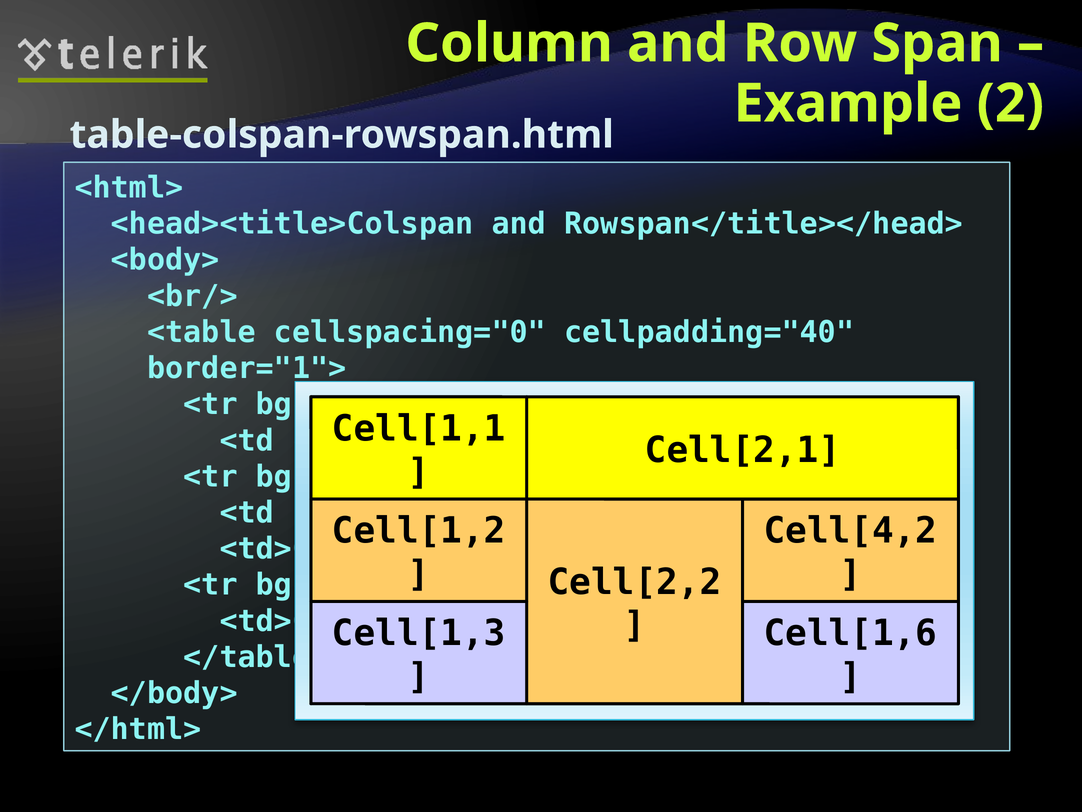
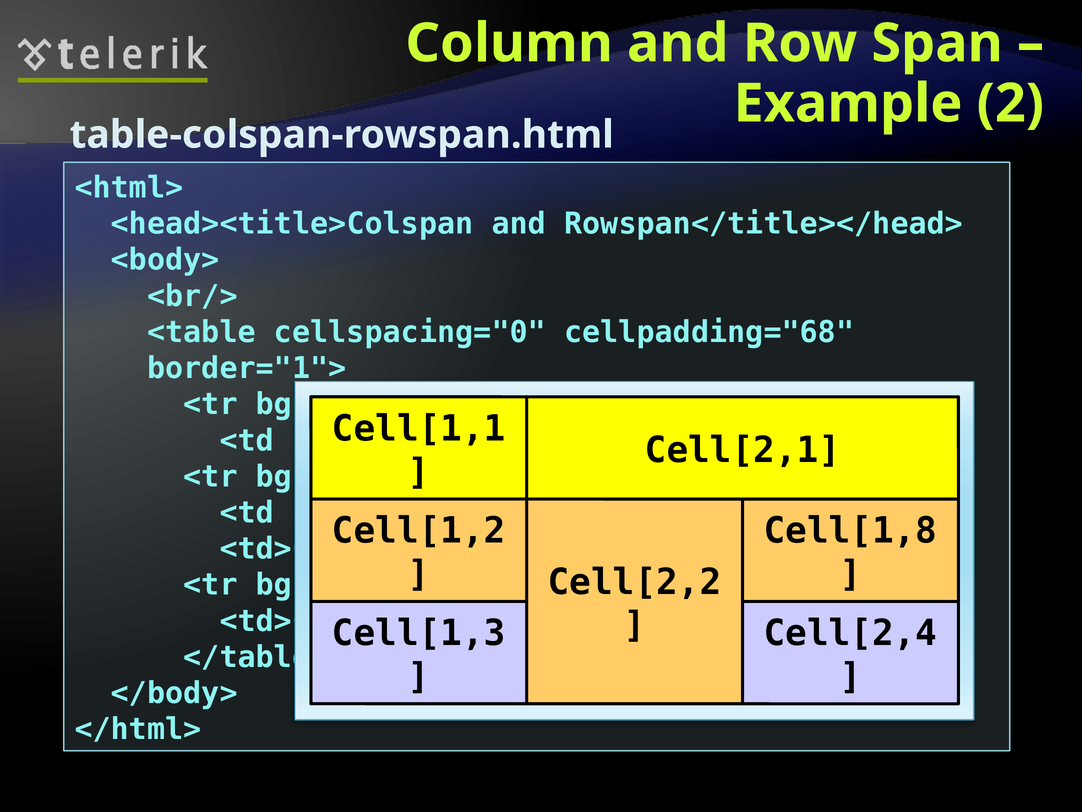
cellpadding="40: cellpadding="40 -> cellpadding="68 (709, 332)
Cell[4,2: Cell[4,2 -> Cell[1,8 (850, 531)
Cell[1,6: Cell[1,6 -> Cell[2,4 (850, 633)
